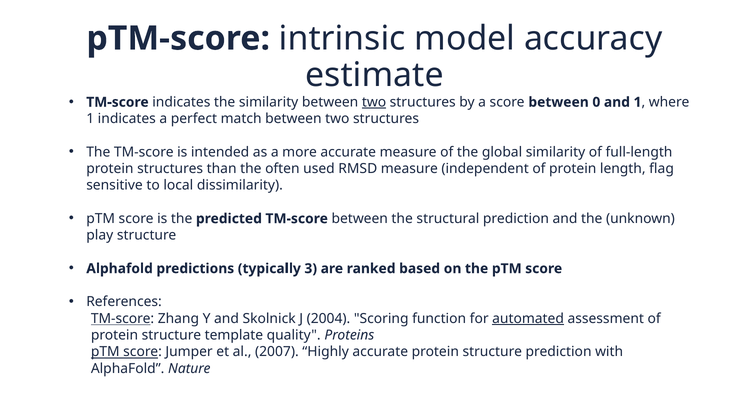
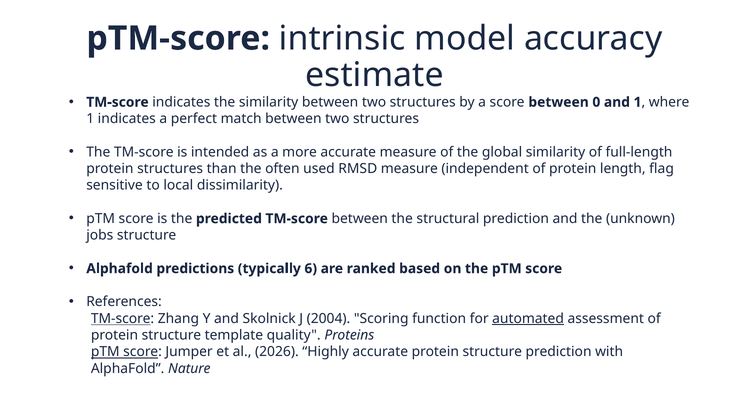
two underline: present -> none (374, 102)
play: play -> jobs (100, 235)
3: 3 -> 6 (311, 268)
2007: 2007 -> 2026 (277, 352)
